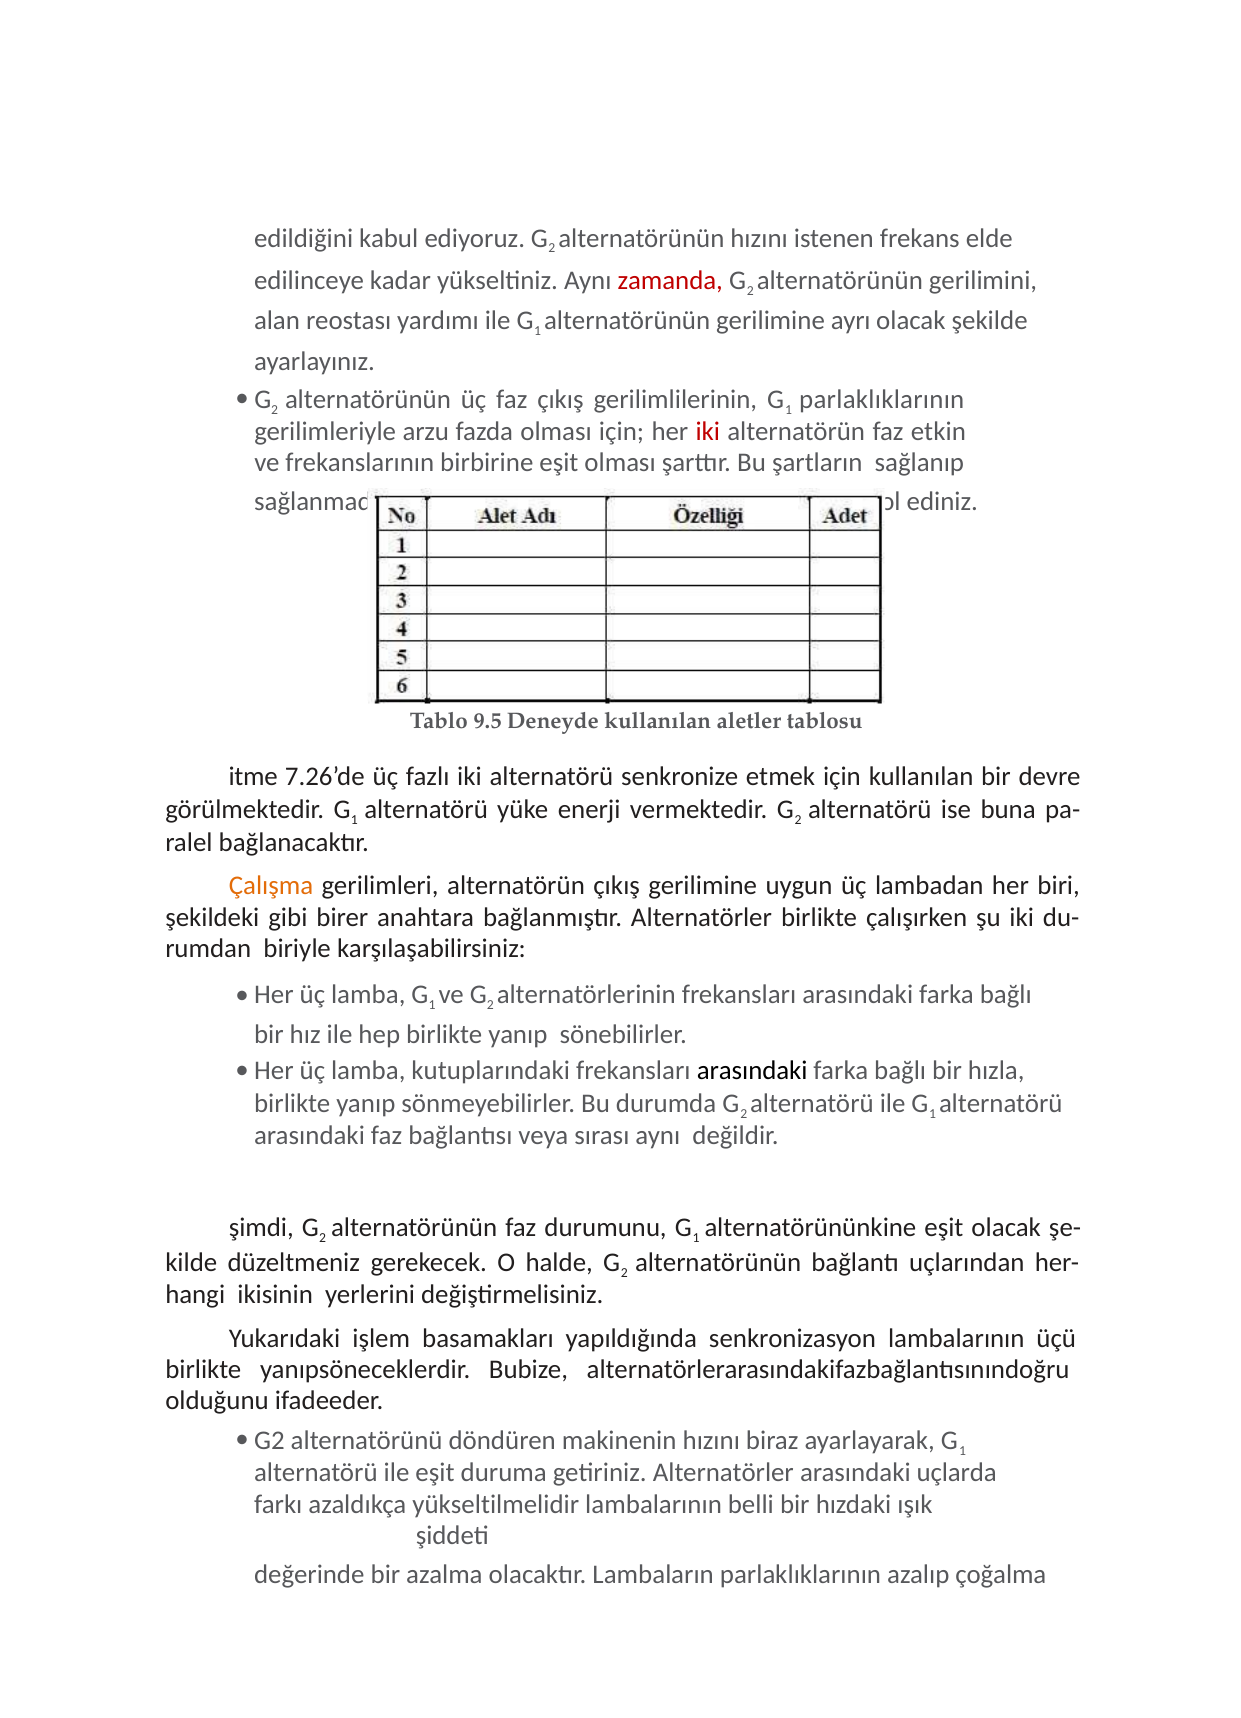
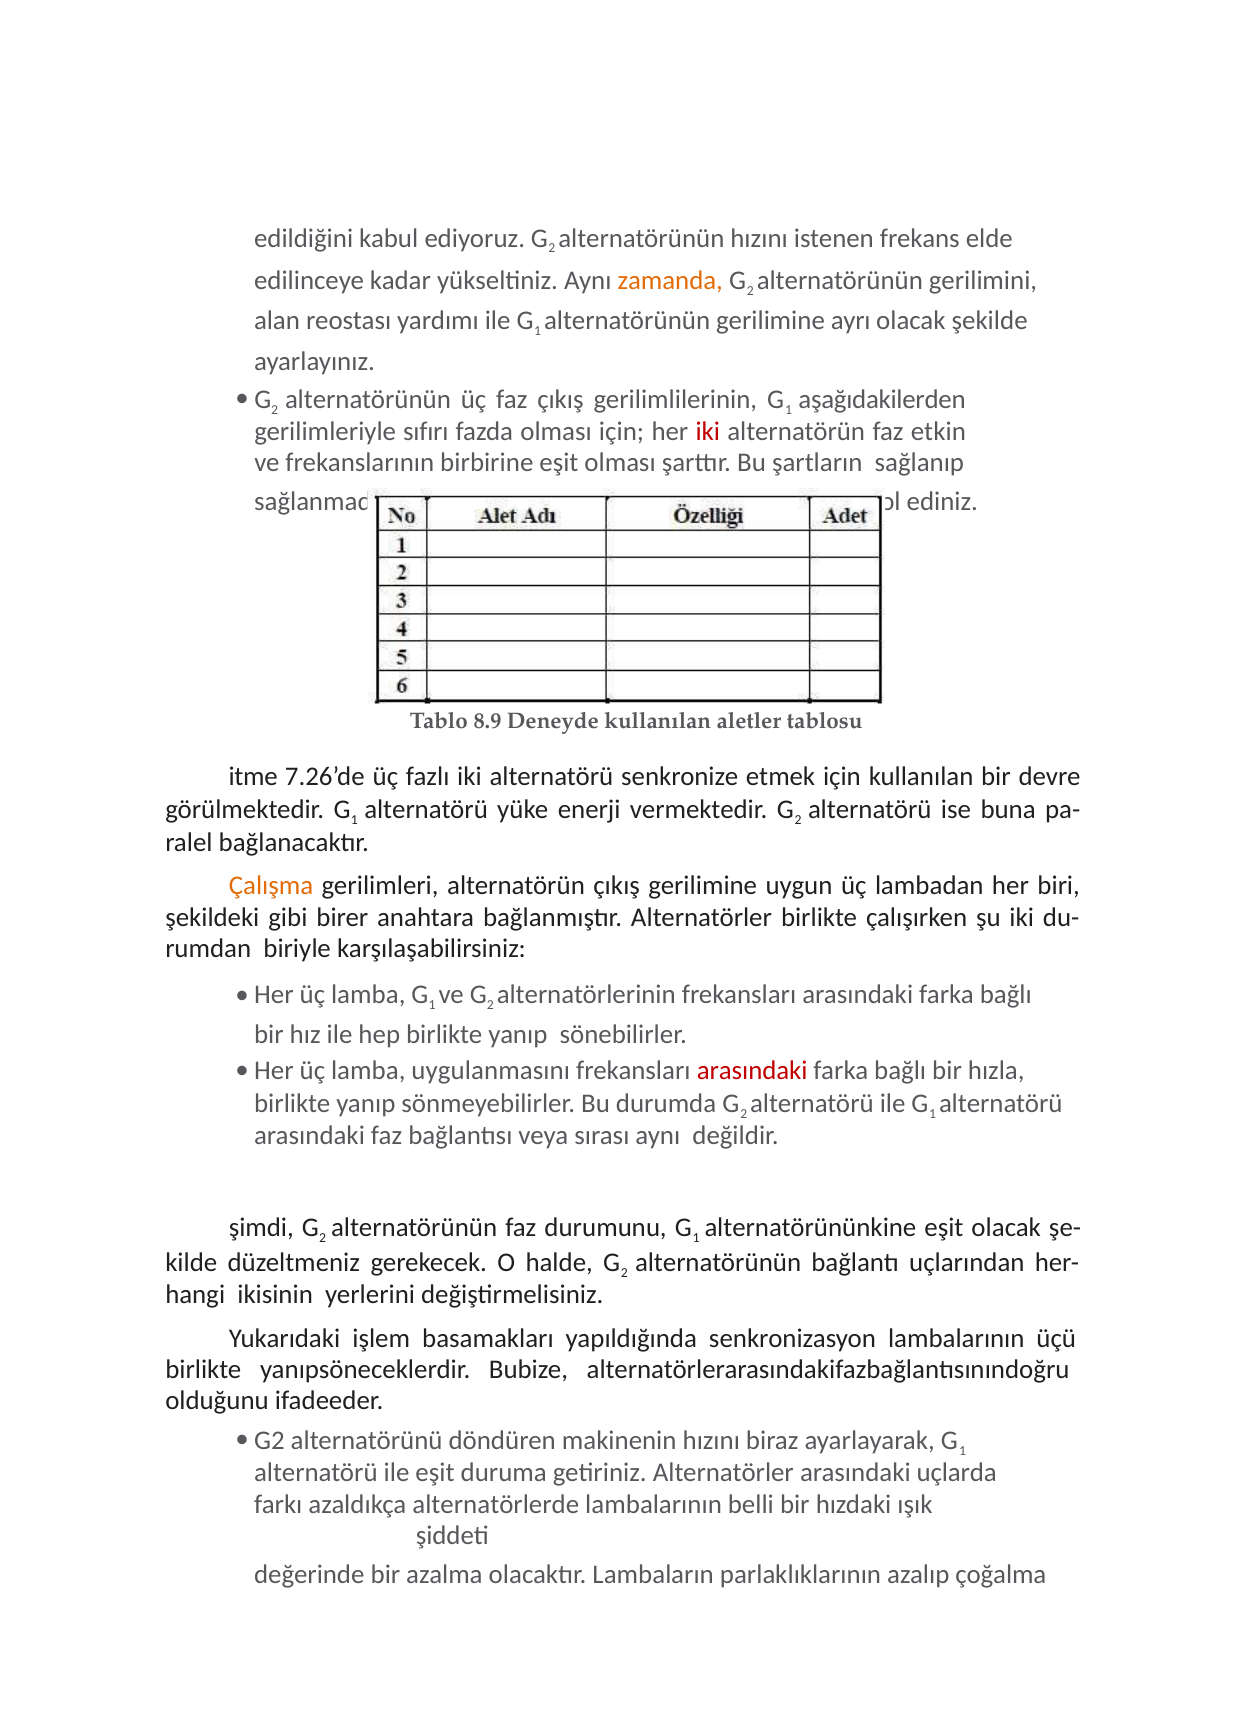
zamanda colour: red -> orange (670, 280)
parlaklıklarının: parlaklıklarının -> aşağıdakilerden (882, 400)
arzu: arzu -> sıfırı (426, 432)
9.5: 9.5 -> 8.9 (487, 722)
kutuplarındaki: kutuplarındaki -> uygulanmasını (491, 1071)
arasındaki colour: black -> red (752, 1071)
yükseltilmelidir: yükseltilmelidir -> alternatörlerde (496, 1505)
